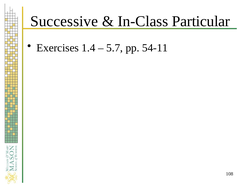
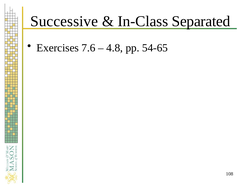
Particular: Particular -> Separated (201, 21)
1.4: 1.4 -> 7.6 (88, 48)
5.7: 5.7 -> 4.8 (115, 48)
54-11: 54-11 -> 54-65 (155, 48)
